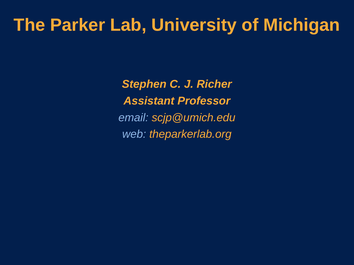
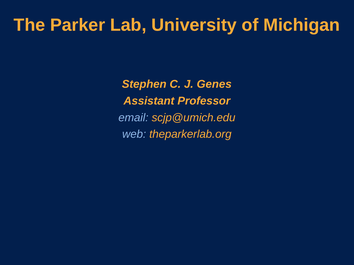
Richer: Richer -> Genes (214, 84)
